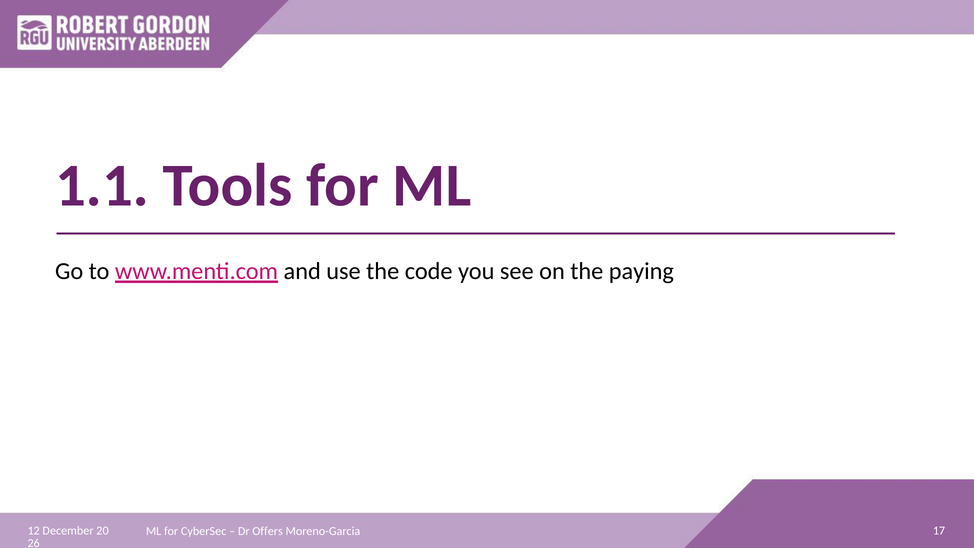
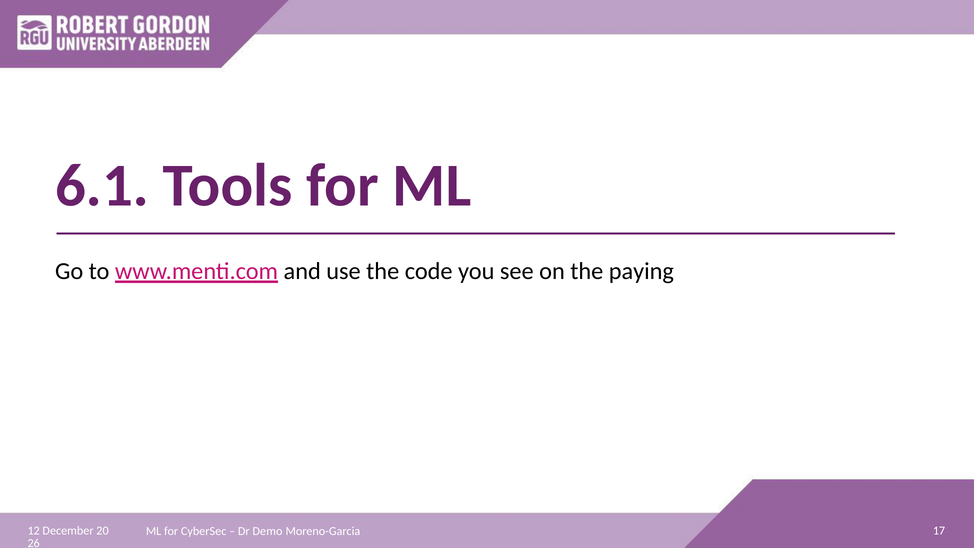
1.1: 1.1 -> 6.1 (102, 186)
Offers: Offers -> Demo (268, 531)
